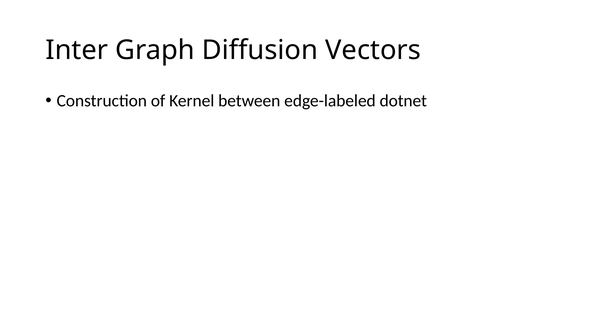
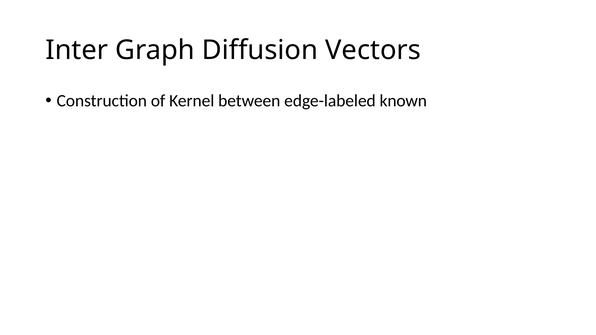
dotnet: dotnet -> known (403, 101)
